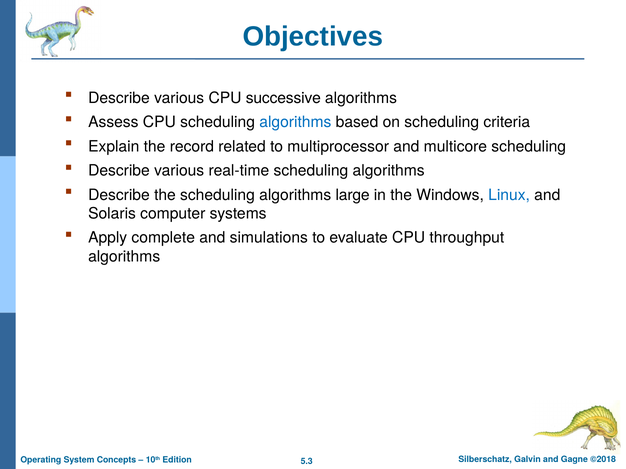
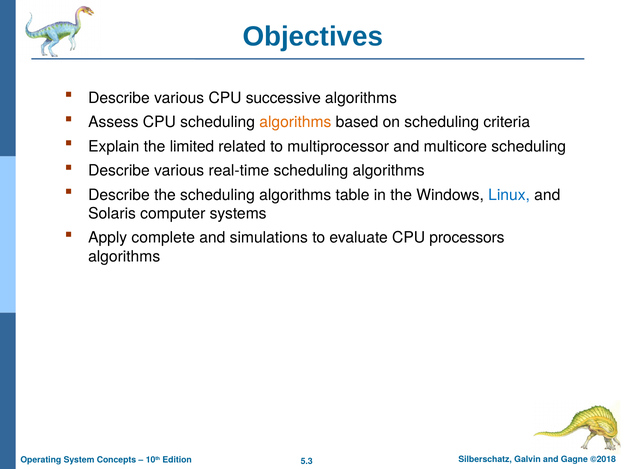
algorithms colour: blue -> orange (295, 122)
record: record -> limited (192, 147)
large: large -> table (353, 195)
throughput: throughput -> processors (467, 238)
